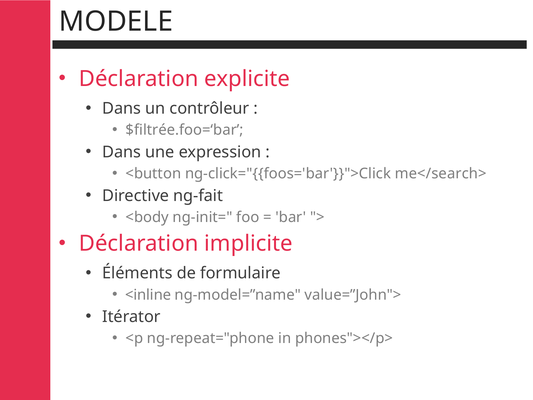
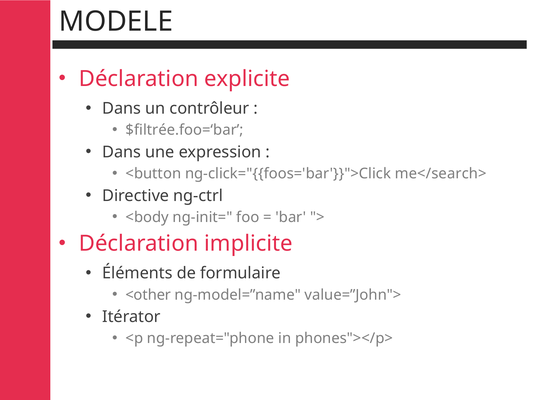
ng-fait: ng-fait -> ng-ctrl (198, 196)
<inline: <inline -> <other (148, 295)
